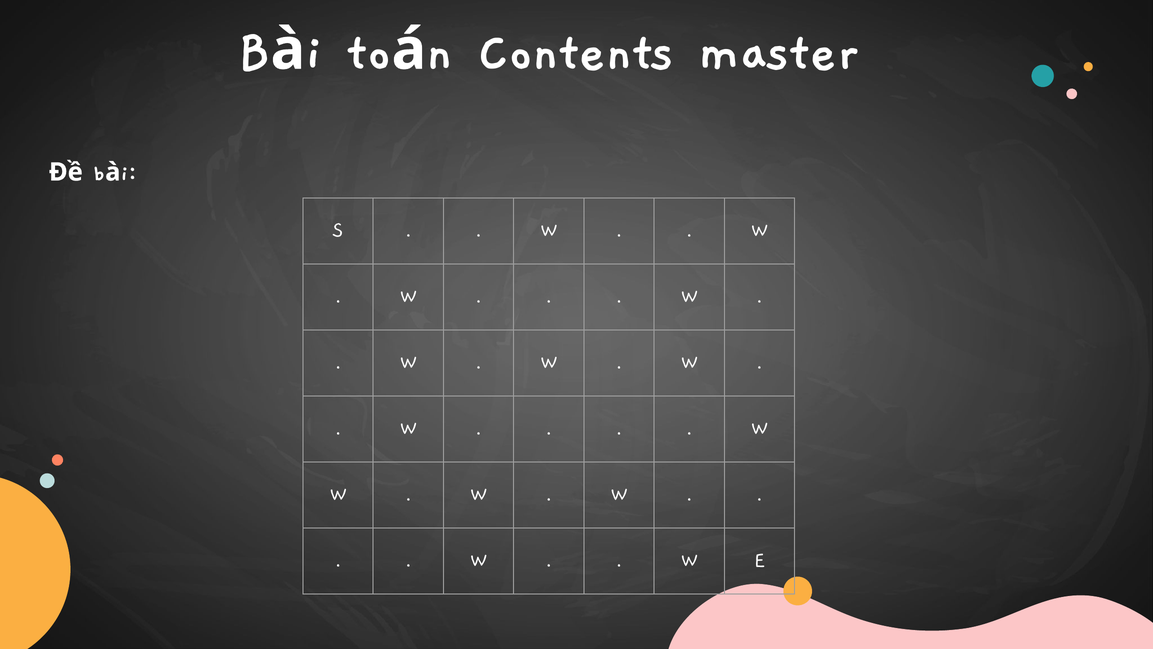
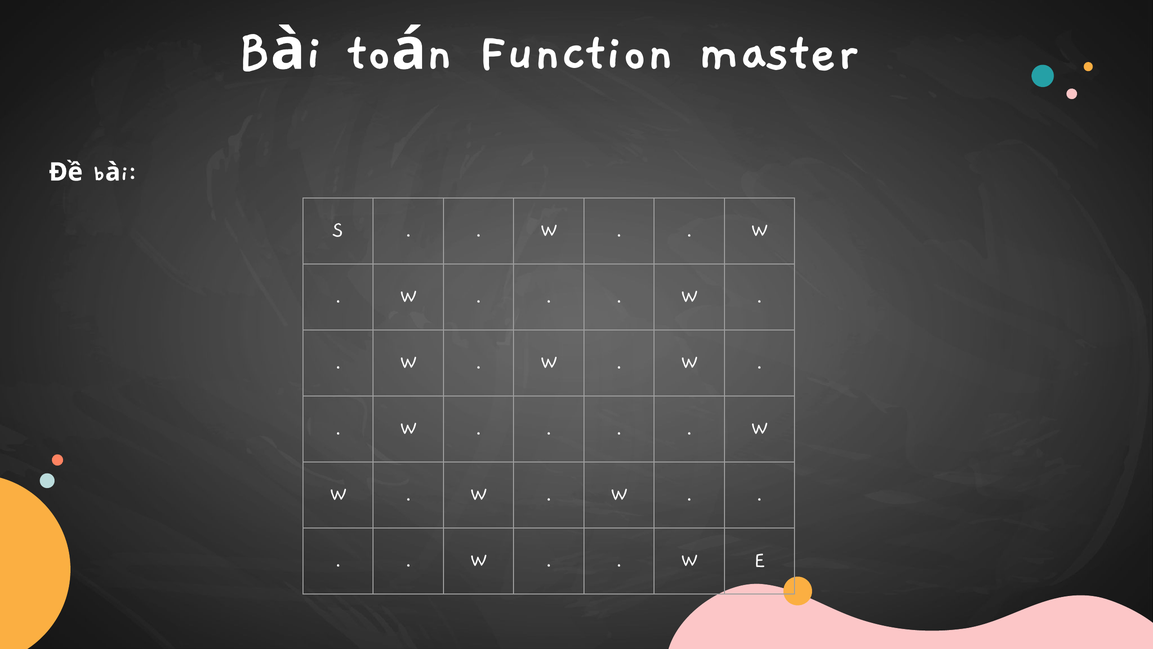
Contents: Contents -> Function (576, 50)
